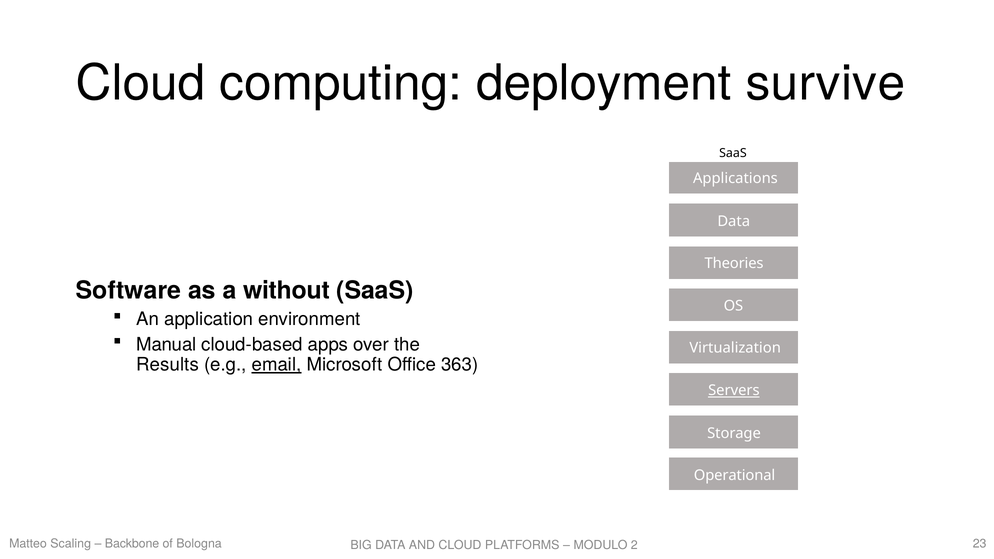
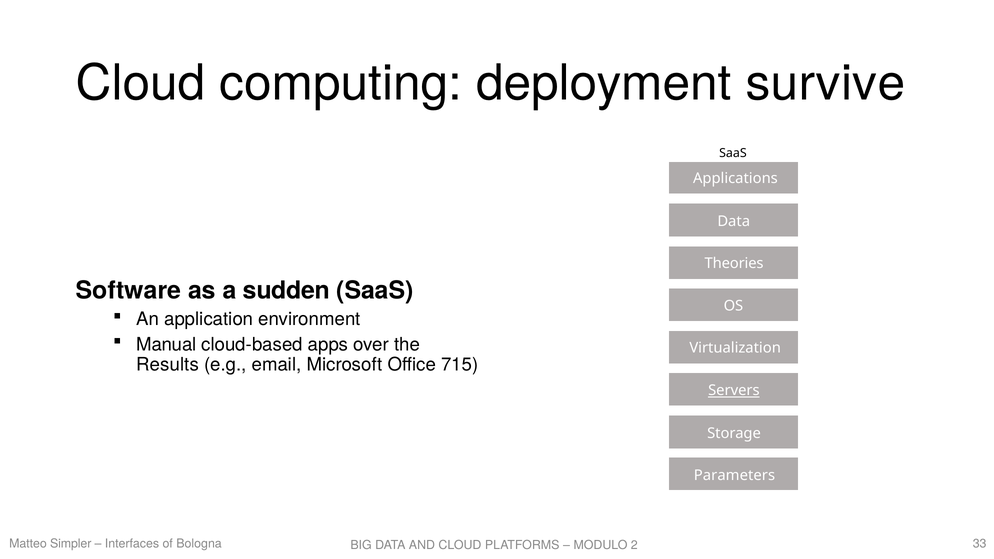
without: without -> sudden (287, 291)
email underline: present -> none (277, 365)
363: 363 -> 715 (460, 365)
Operational: Operational -> Parameters (734, 475)
Scaling: Scaling -> Simpler (71, 544)
Backbone: Backbone -> Interfaces (132, 544)
23: 23 -> 33 (980, 544)
